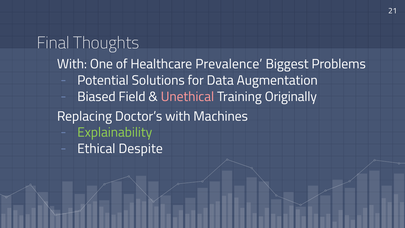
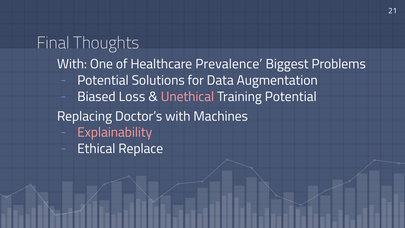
Field: Field -> Loss (132, 97)
Training Originally: Originally -> Potential (291, 97)
Explainability colour: light green -> pink (115, 132)
Despite: Despite -> Replace (141, 149)
